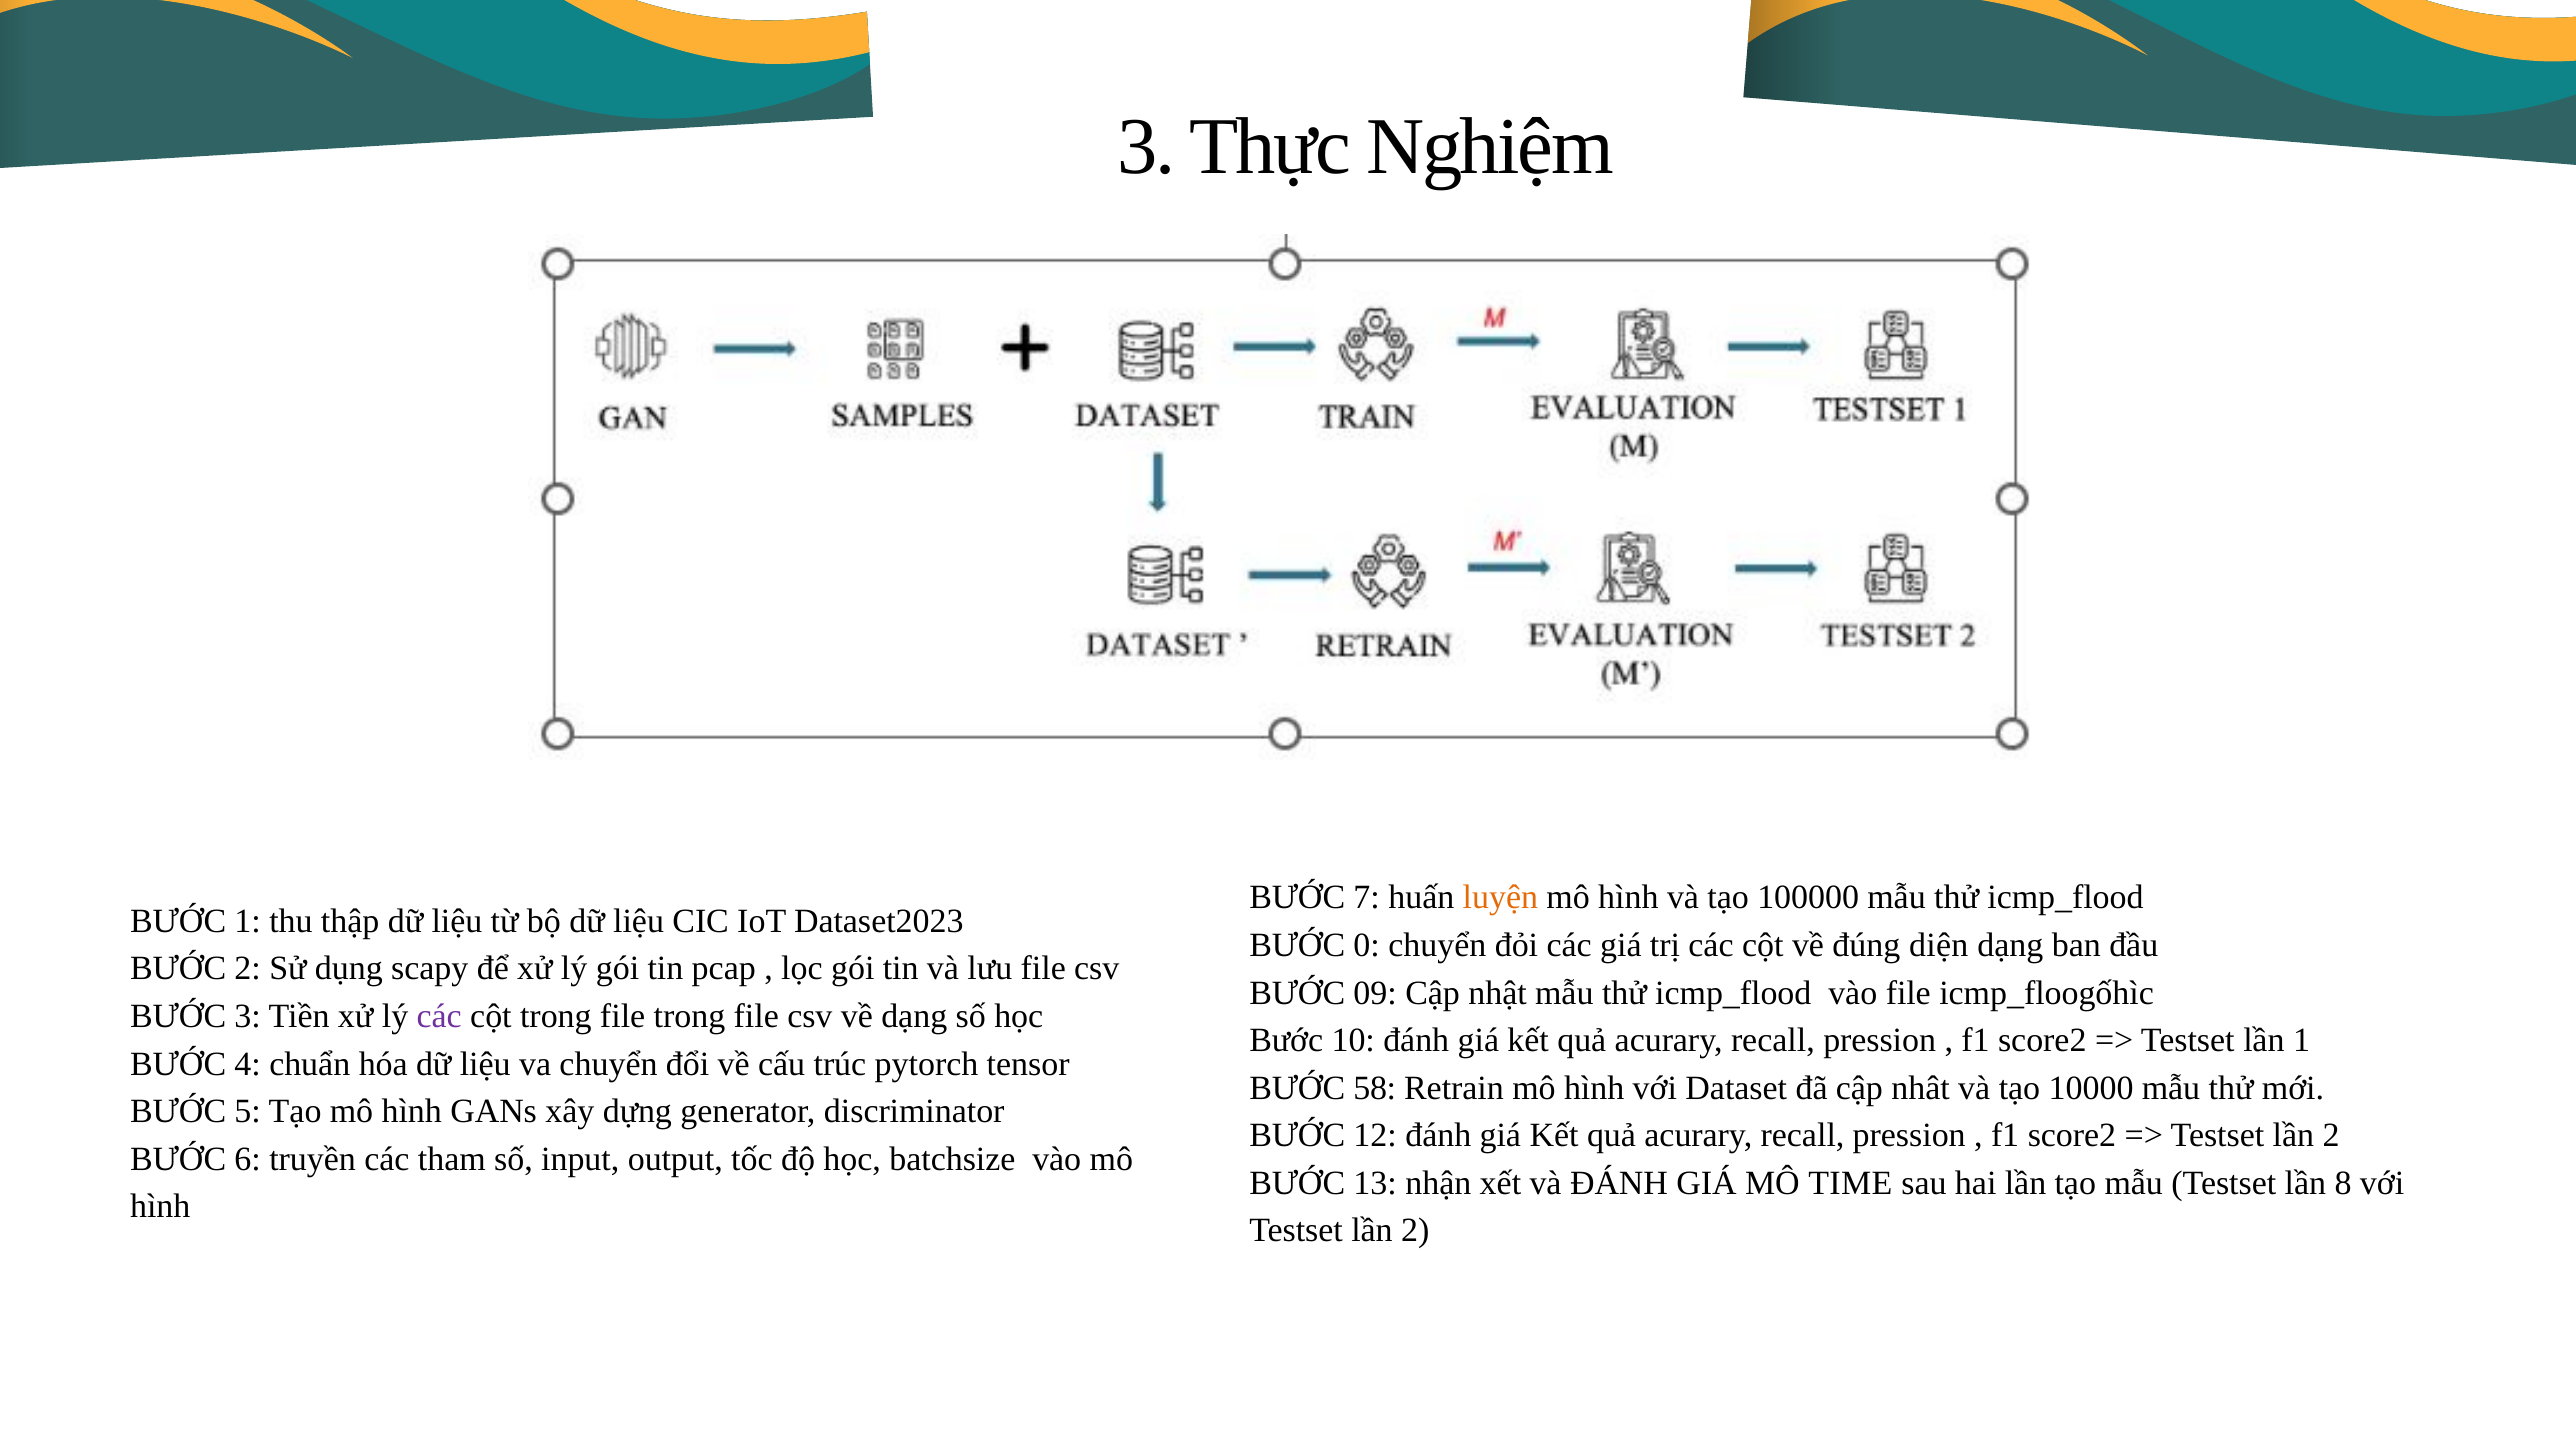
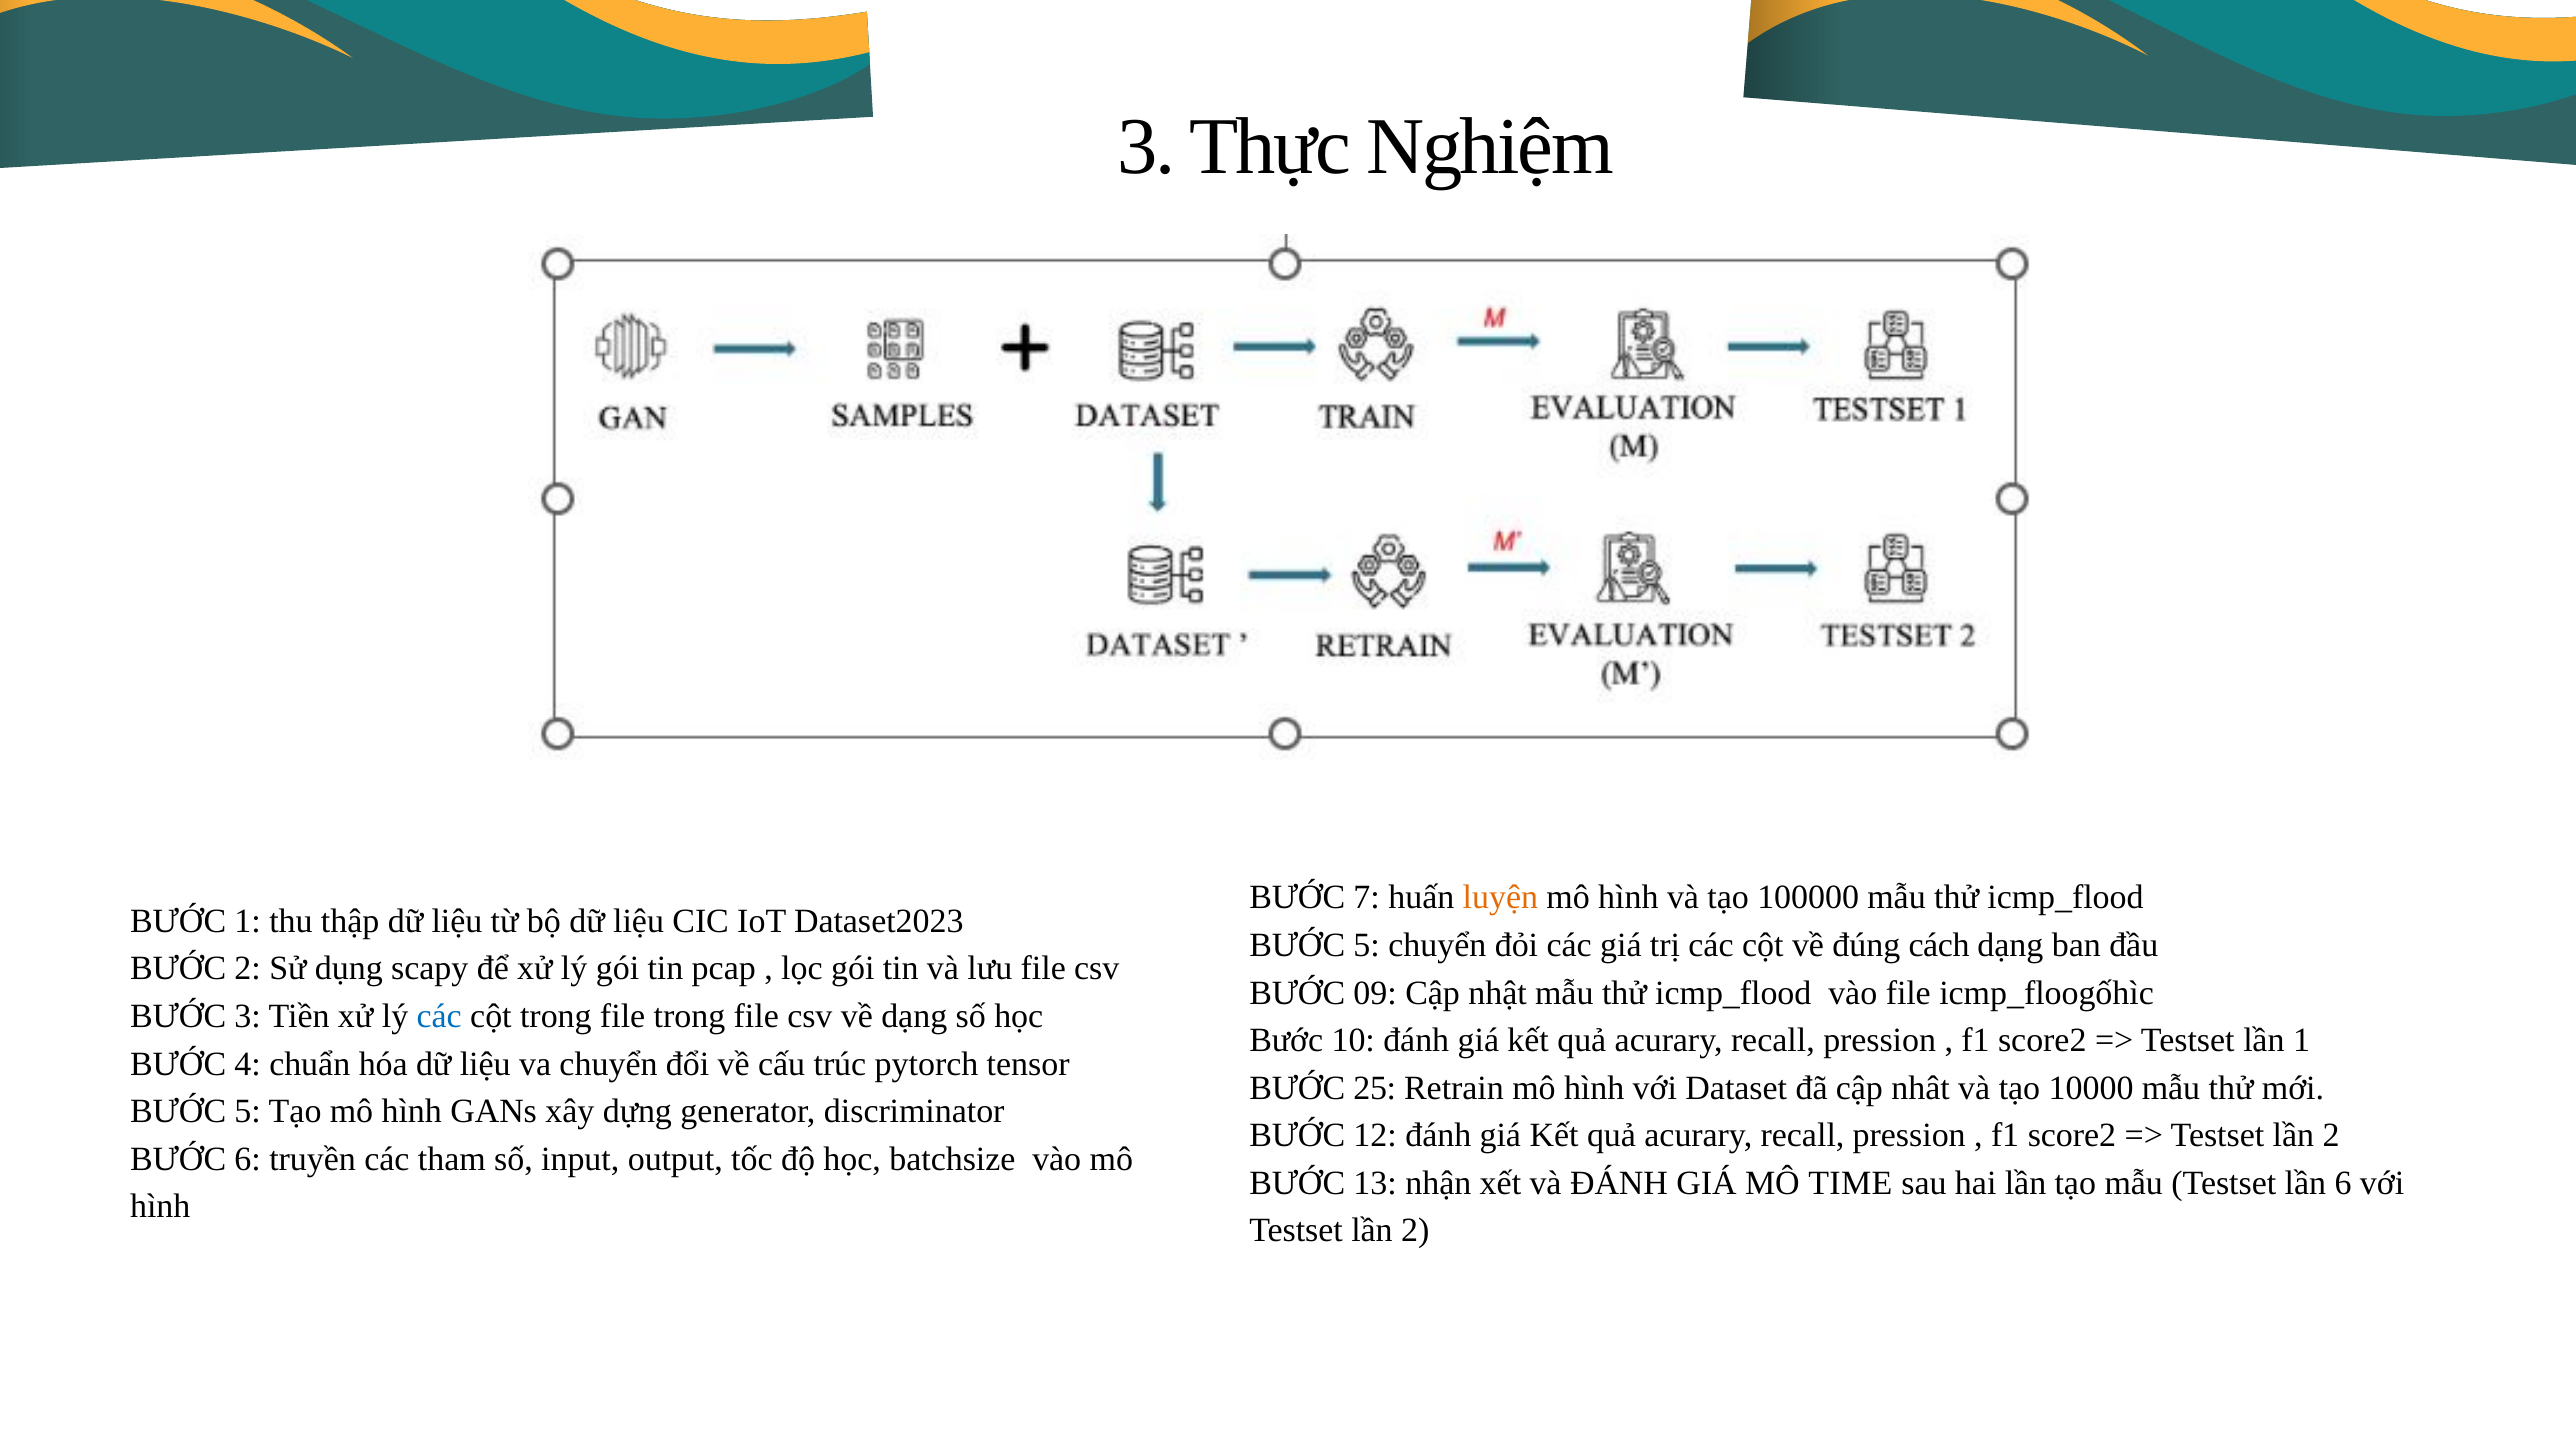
0: 0 -> 5 (1367, 945)
diện: diện -> cách (1939, 945)
các colour: purple -> blue (439, 1016)
58: 58 -> 25 (1375, 1088)
lần 8: 8 -> 6 (2343, 1183)
